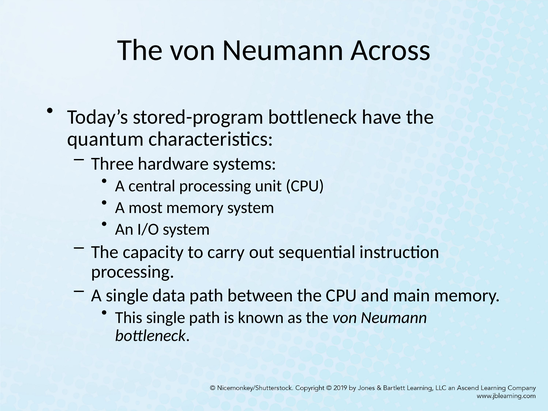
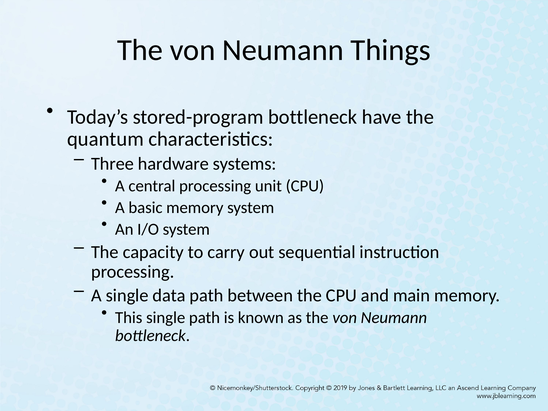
Across: Across -> Things (391, 50)
most: most -> basic (145, 208)
